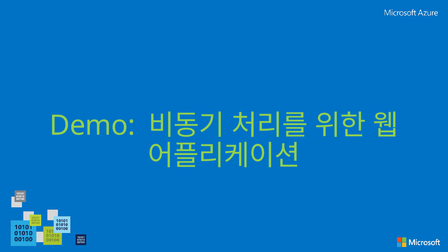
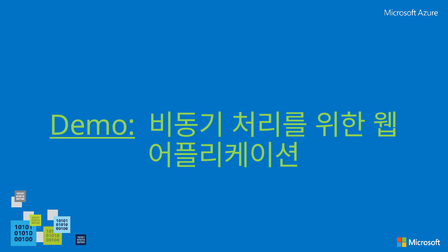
Demo underline: none -> present (92, 126)
